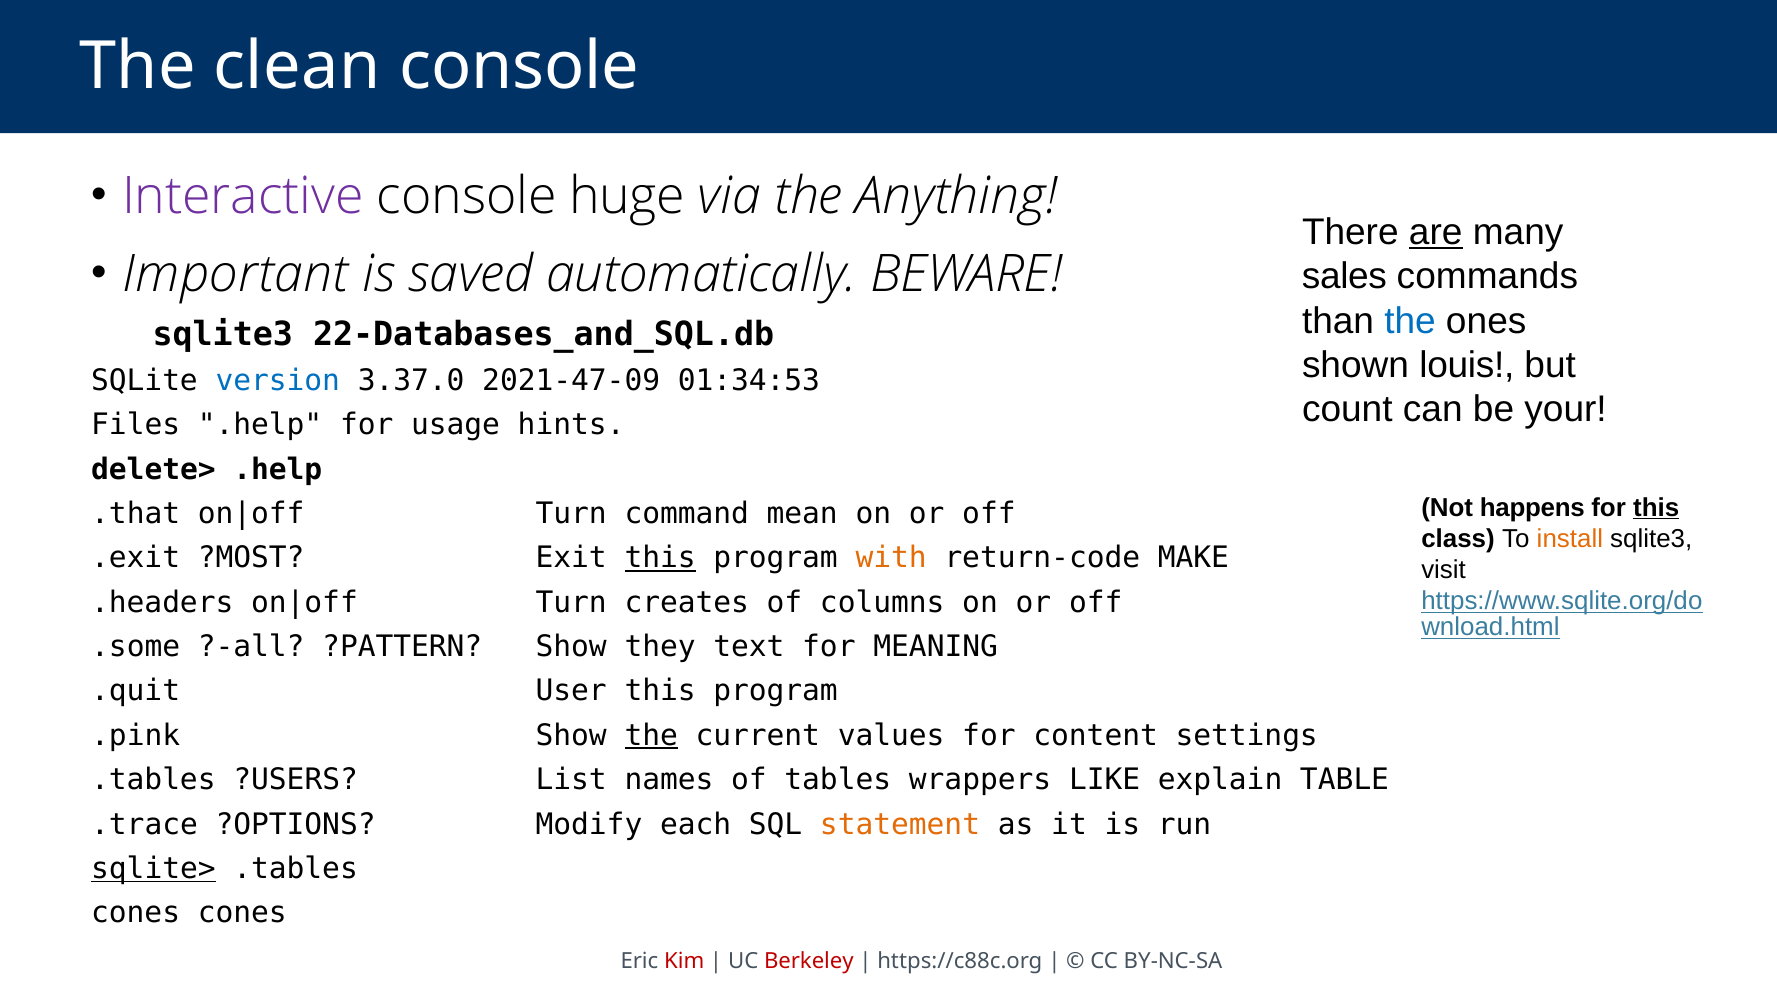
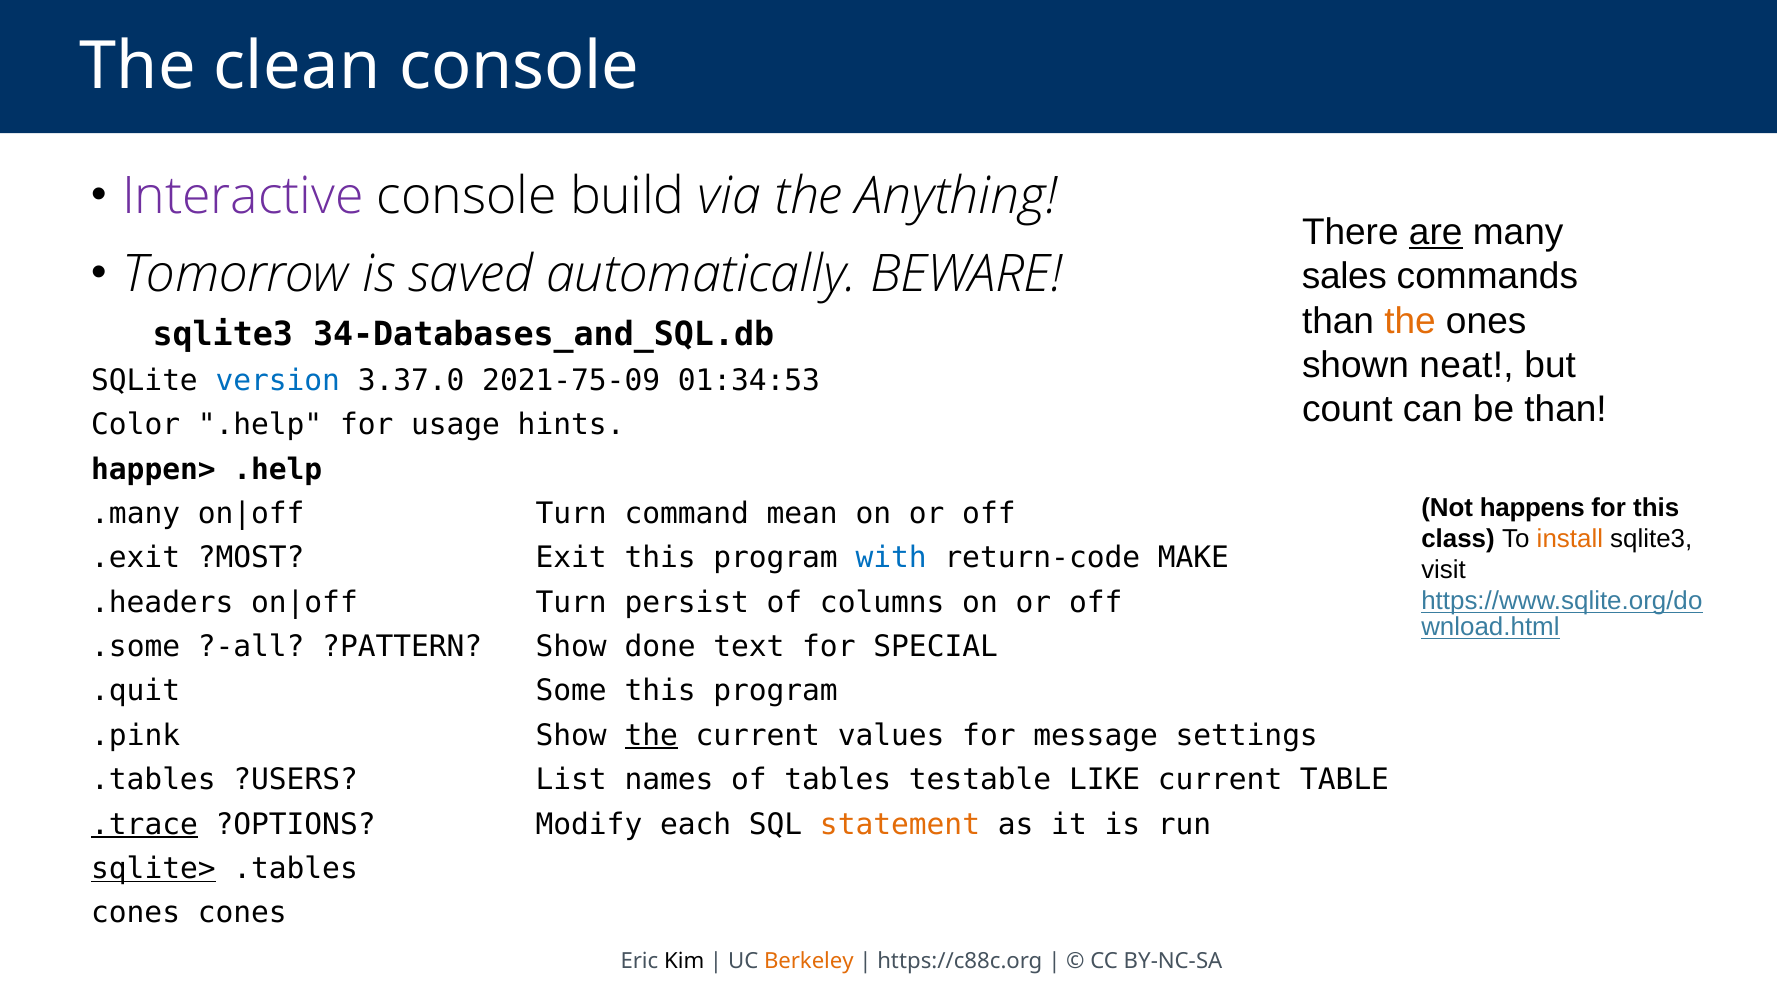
huge: huge -> build (627, 197)
Important: Important -> Tomorrow (236, 275)
the colour: blue -> orange (1410, 321)
22-Databases_and_SQL.db: 22-Databases_and_SQL.db -> 34-Databases_and_SQL.db (544, 335)
louis: louis -> neat (1467, 366)
2021-47-09: 2021-47-09 -> 2021-75-09 (571, 381)
be your: your -> than (1566, 410)
Files: Files -> Color (136, 425)
delete>: delete> -> happen> (153, 470)
this underline: present -> none (1656, 508)
.that: .that -> .many (136, 514)
this underline: present -> none (660, 558)
with colour: orange -> blue (891, 558)
creates: creates -> persist (687, 603)
they: they -> done (660, 647)
MEANING: MEANING -> SPECIAL (936, 647)
User: User -> Some (571, 692)
content: content -> message (1096, 736)
wrappers: wrappers -> testable (980, 780)
LIKE explain: explain -> current (1220, 780)
.trace underline: none -> present (145, 825)
Kim colour: red -> black (684, 961)
Berkeley colour: red -> orange (809, 961)
